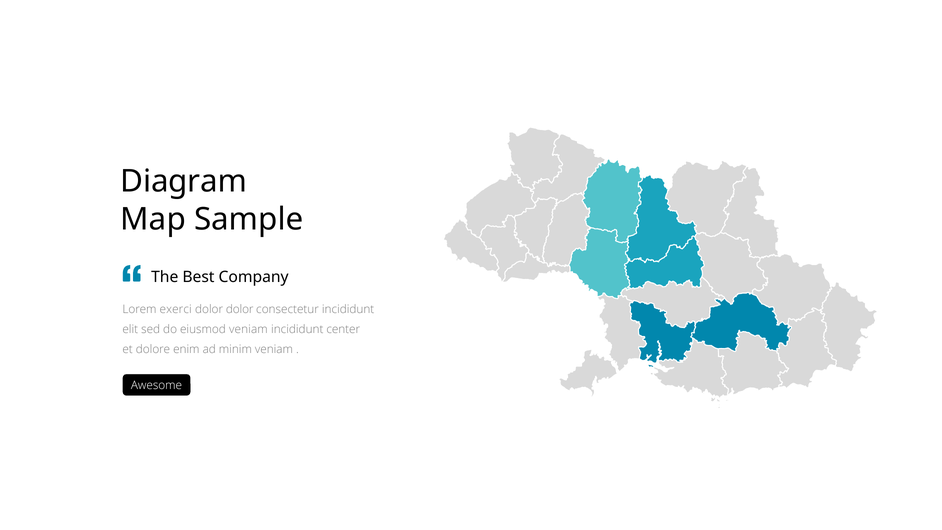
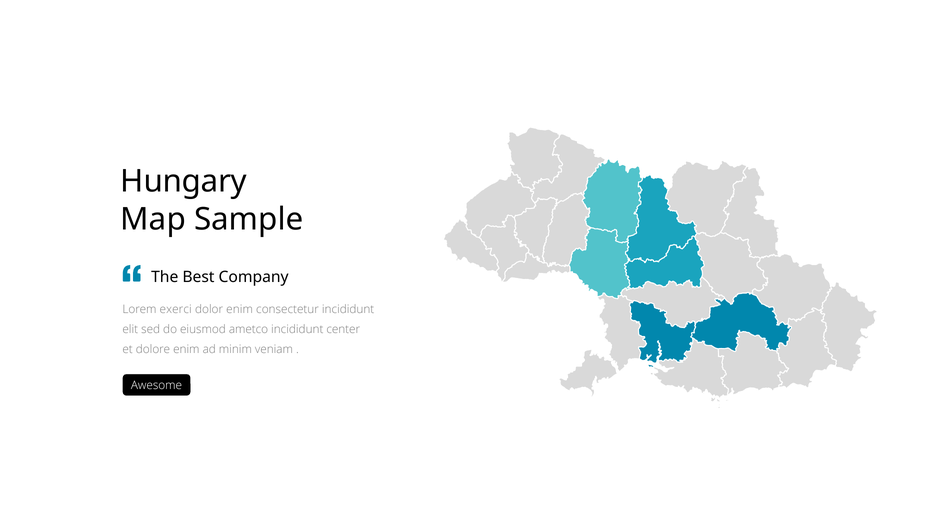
Diagram: Diagram -> Hungary (184, 181)
dolor dolor: dolor -> enim (240, 310)
eiusmod veniam: veniam -> ametco (249, 329)
